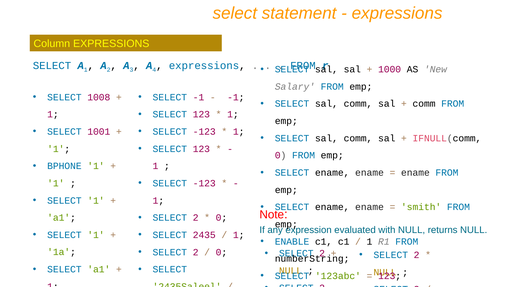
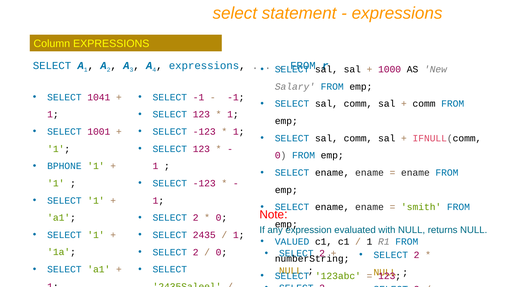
1008: 1008 -> 1041 (99, 97)
ENABLE: ENABLE -> VALUED (292, 241)
